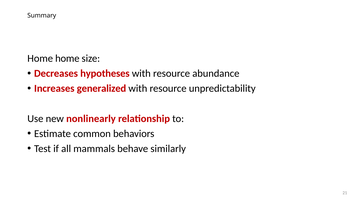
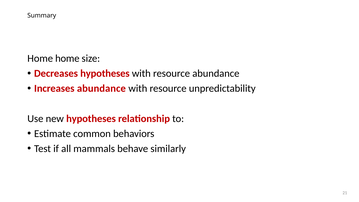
Increases generalized: generalized -> abundance (101, 89)
new nonlinearly: nonlinearly -> hypotheses (91, 119)
